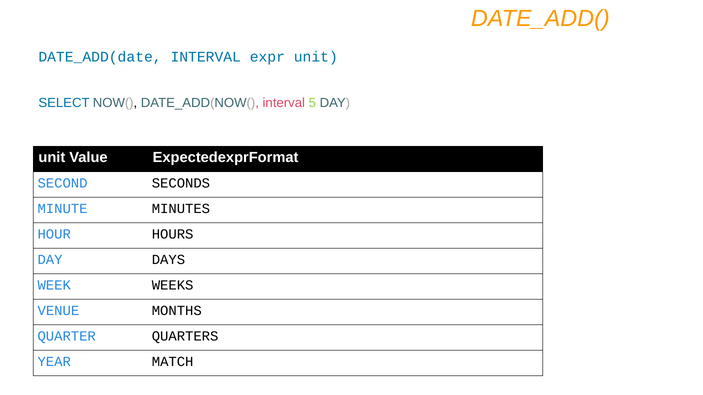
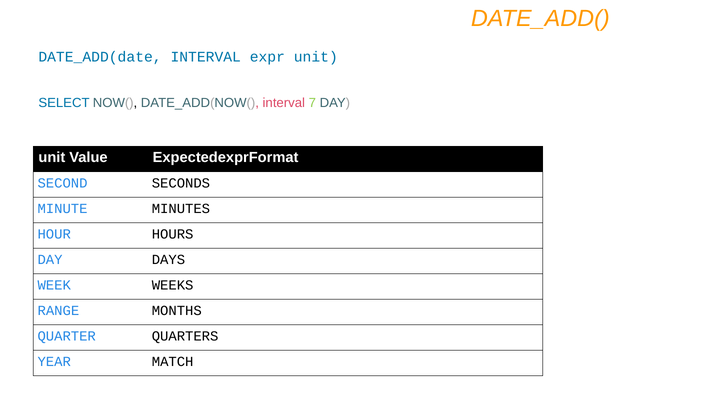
5: 5 -> 7 (312, 103)
VENUE: VENUE -> RANGE (58, 311)
